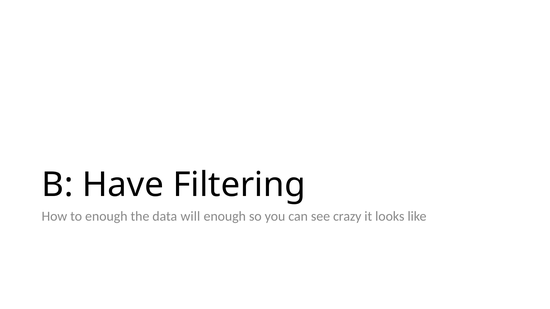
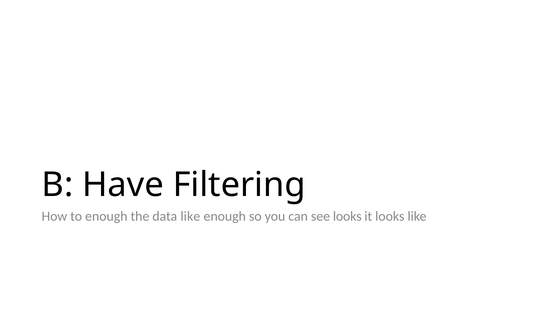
data will: will -> like (190, 216)
see crazy: crazy -> looks (347, 216)
